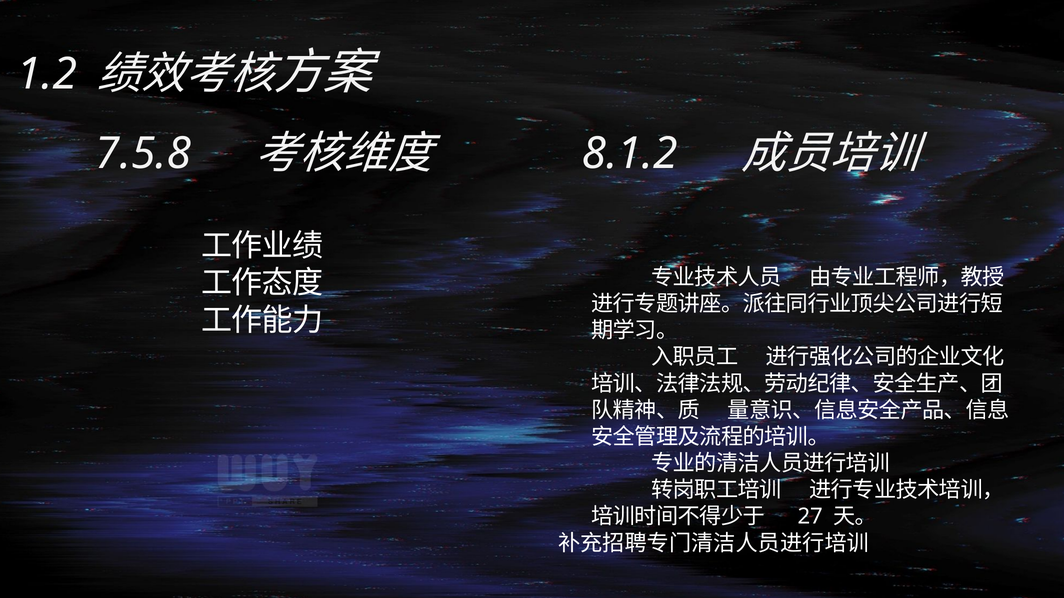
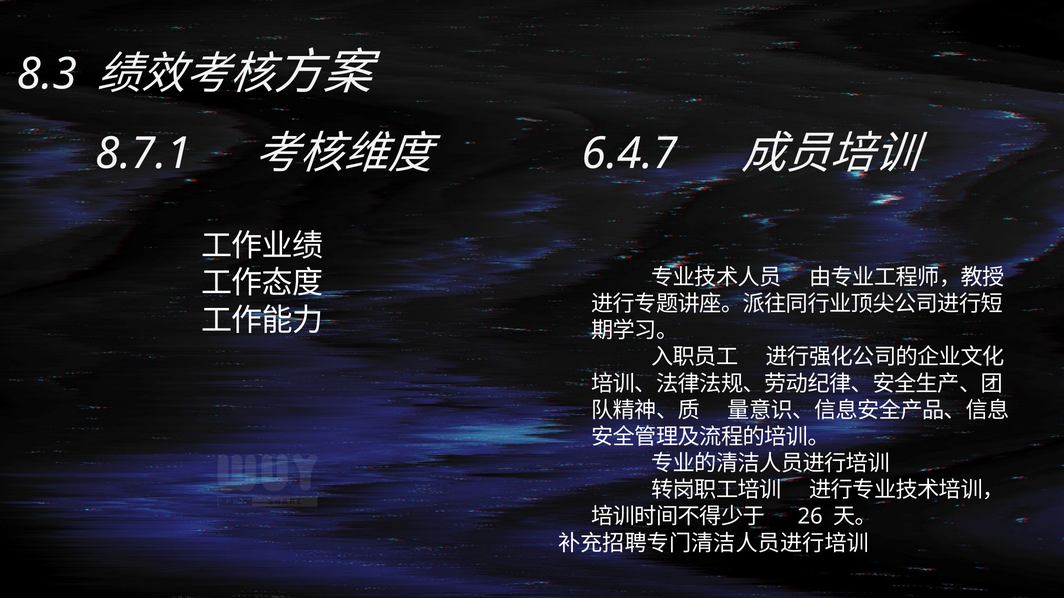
1.2: 1.2 -> 8.3 (47, 74)
7.5.8: 7.5.8 -> 8.7.1 (143, 154)
8.1.2: 8.1.2 -> 6.4.7 (630, 154)
27: 27 -> 26 (810, 517)
